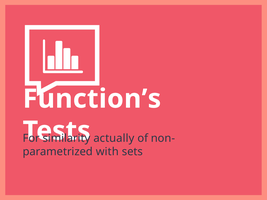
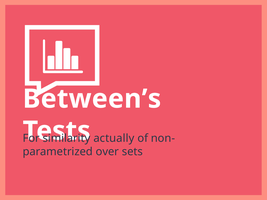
Function’s: Function’s -> Between’s (92, 99)
with: with -> over (107, 152)
